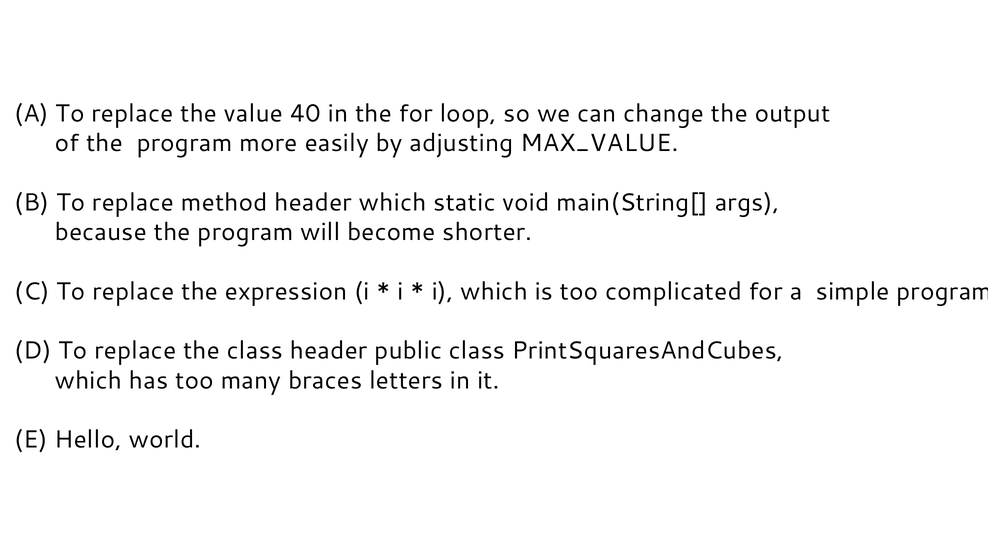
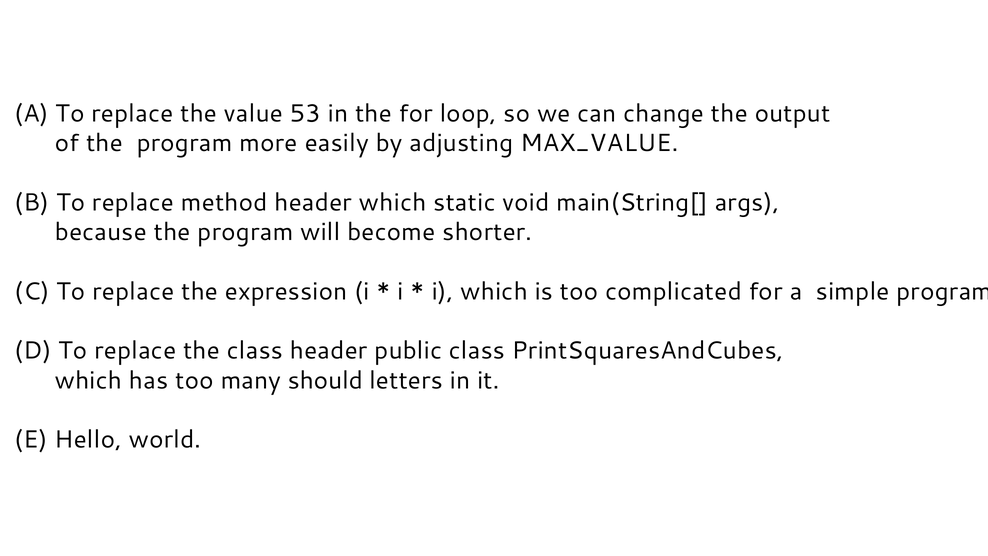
40: 40 -> 53 (305, 114)
braces: braces -> should (325, 380)
